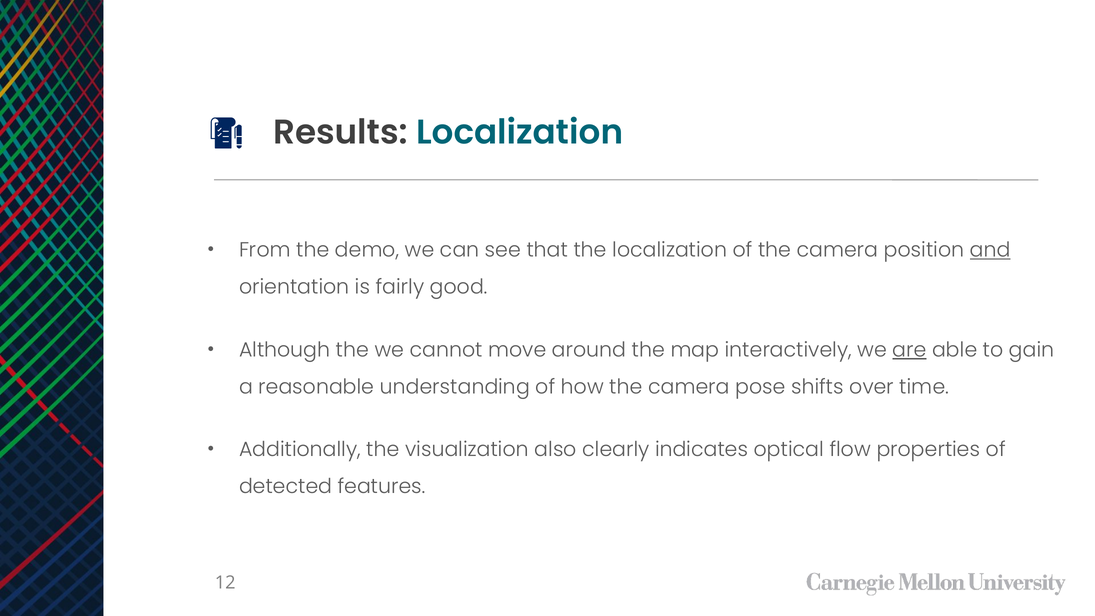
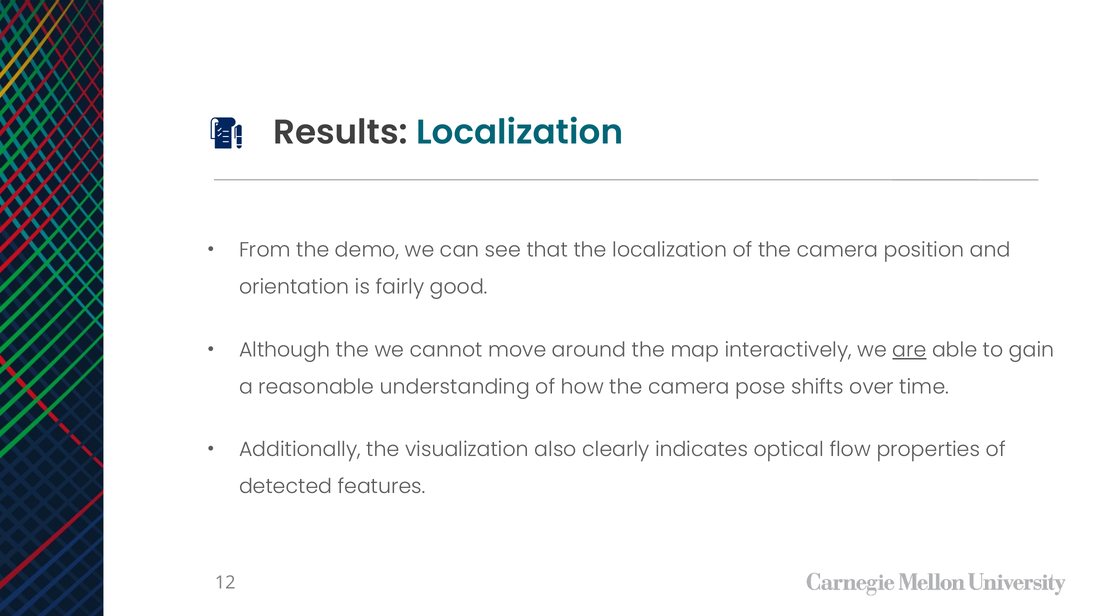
and underline: present -> none (990, 250)
